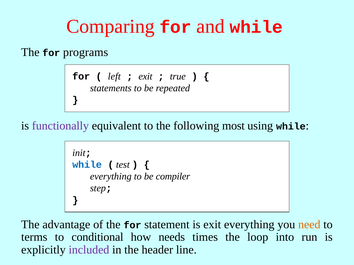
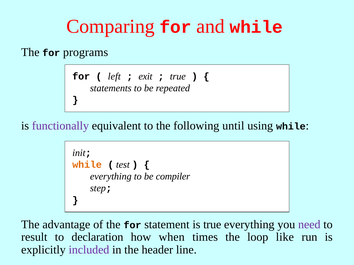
most: most -> until (233, 126)
while colour: blue -> orange (87, 165)
is exit: exit -> true (212, 225)
need colour: orange -> purple (309, 225)
terms: terms -> result (34, 238)
conditional: conditional -> declaration (97, 238)
needs: needs -> when (172, 238)
into: into -> like (285, 238)
